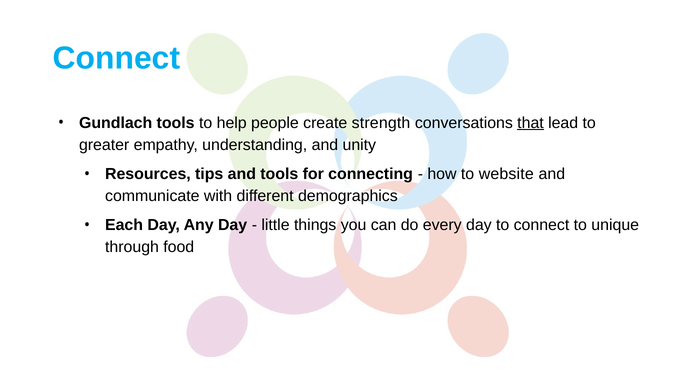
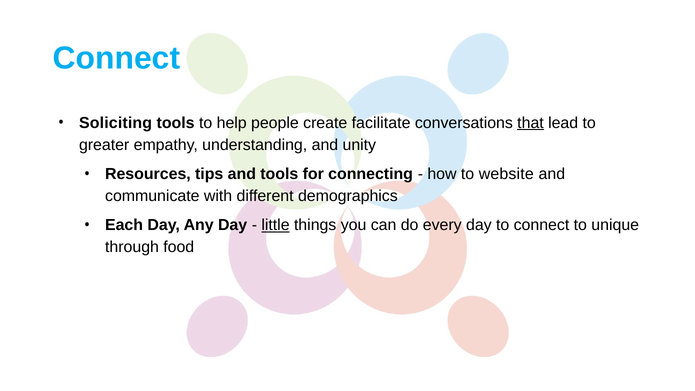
Gundlach: Gundlach -> Soliciting (116, 123)
strength: strength -> facilitate (381, 123)
little underline: none -> present (275, 225)
